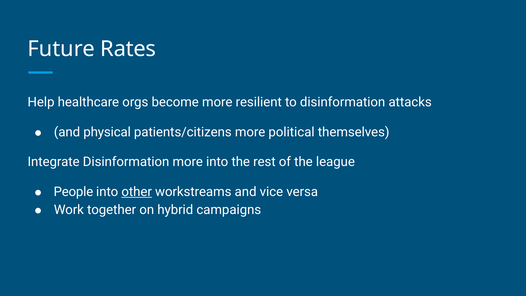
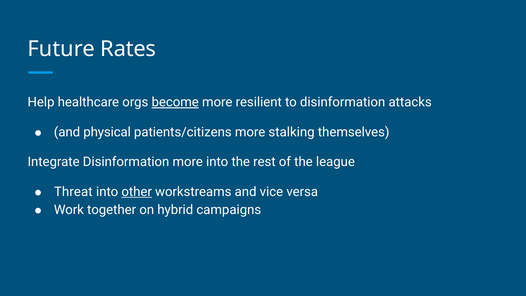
become underline: none -> present (175, 102)
political: political -> stalking (292, 132)
People: People -> Threat (73, 192)
